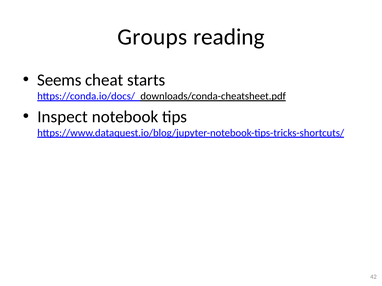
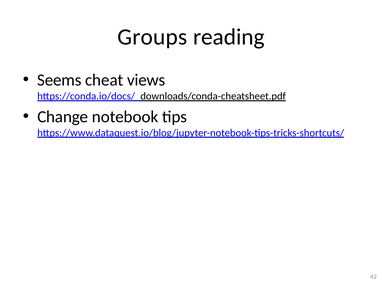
starts: starts -> views (146, 80)
Inspect: Inspect -> Change (63, 117)
